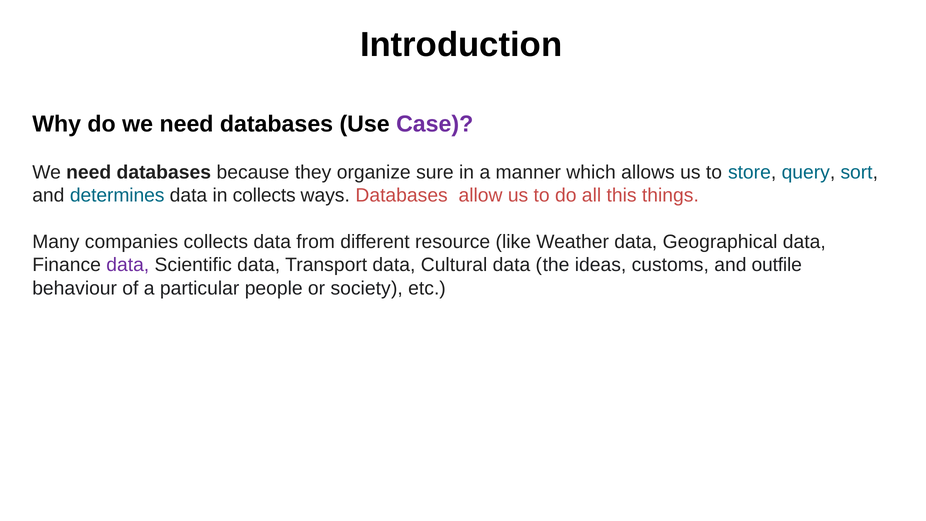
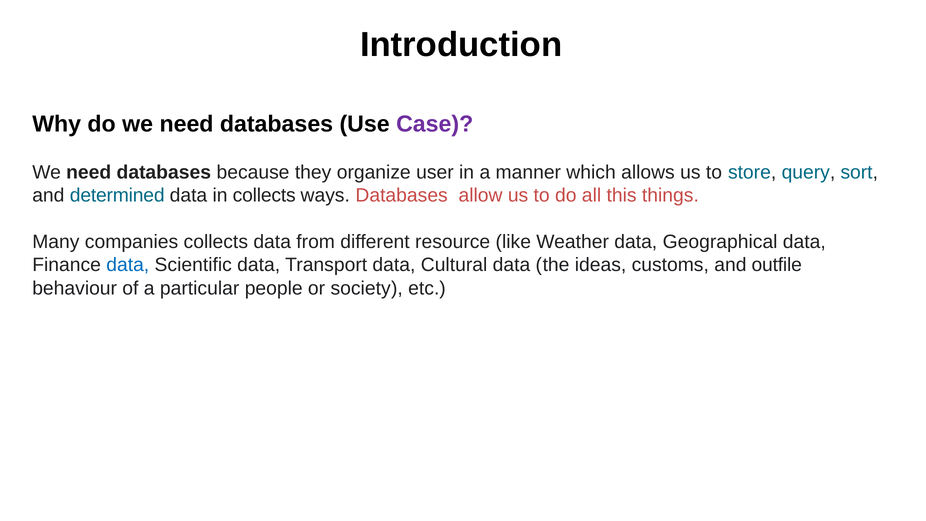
sure: sure -> user (435, 172)
determines: determines -> determined (117, 195)
data colour: purple -> blue (128, 265)
